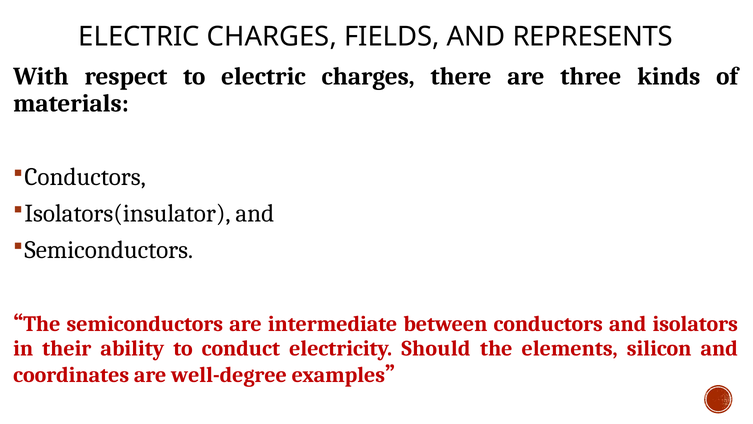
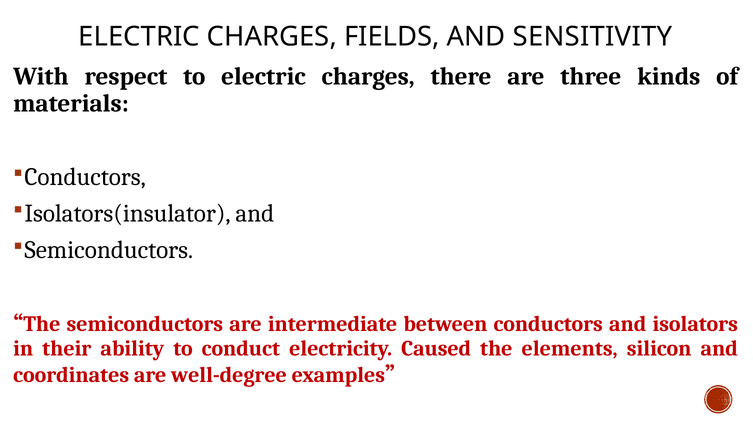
REPRESENTS: REPRESENTS -> SENSITIVITY (593, 37)
Should: Should -> Caused (436, 348)
